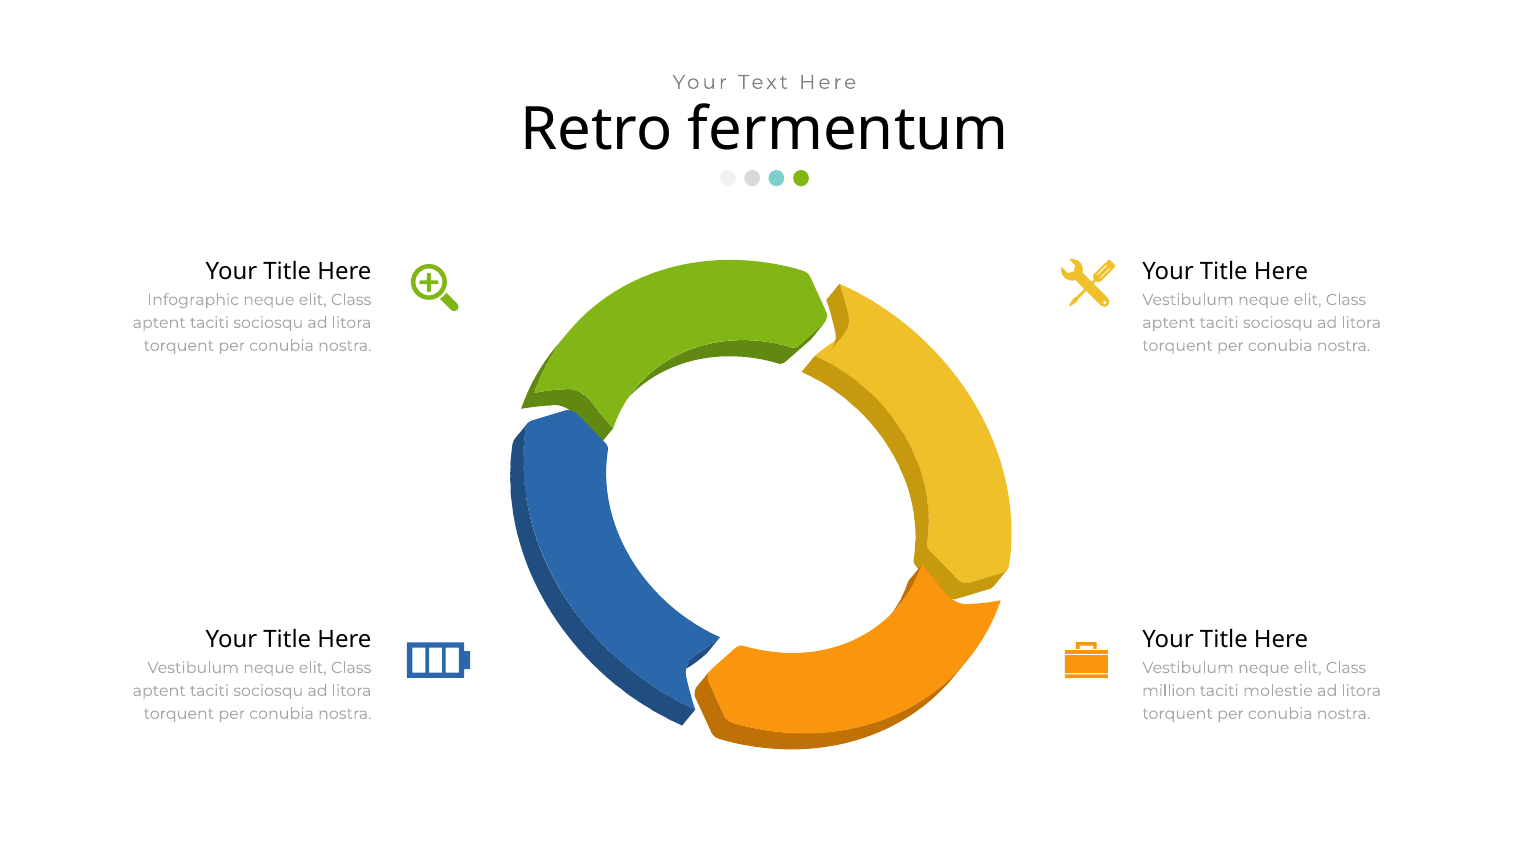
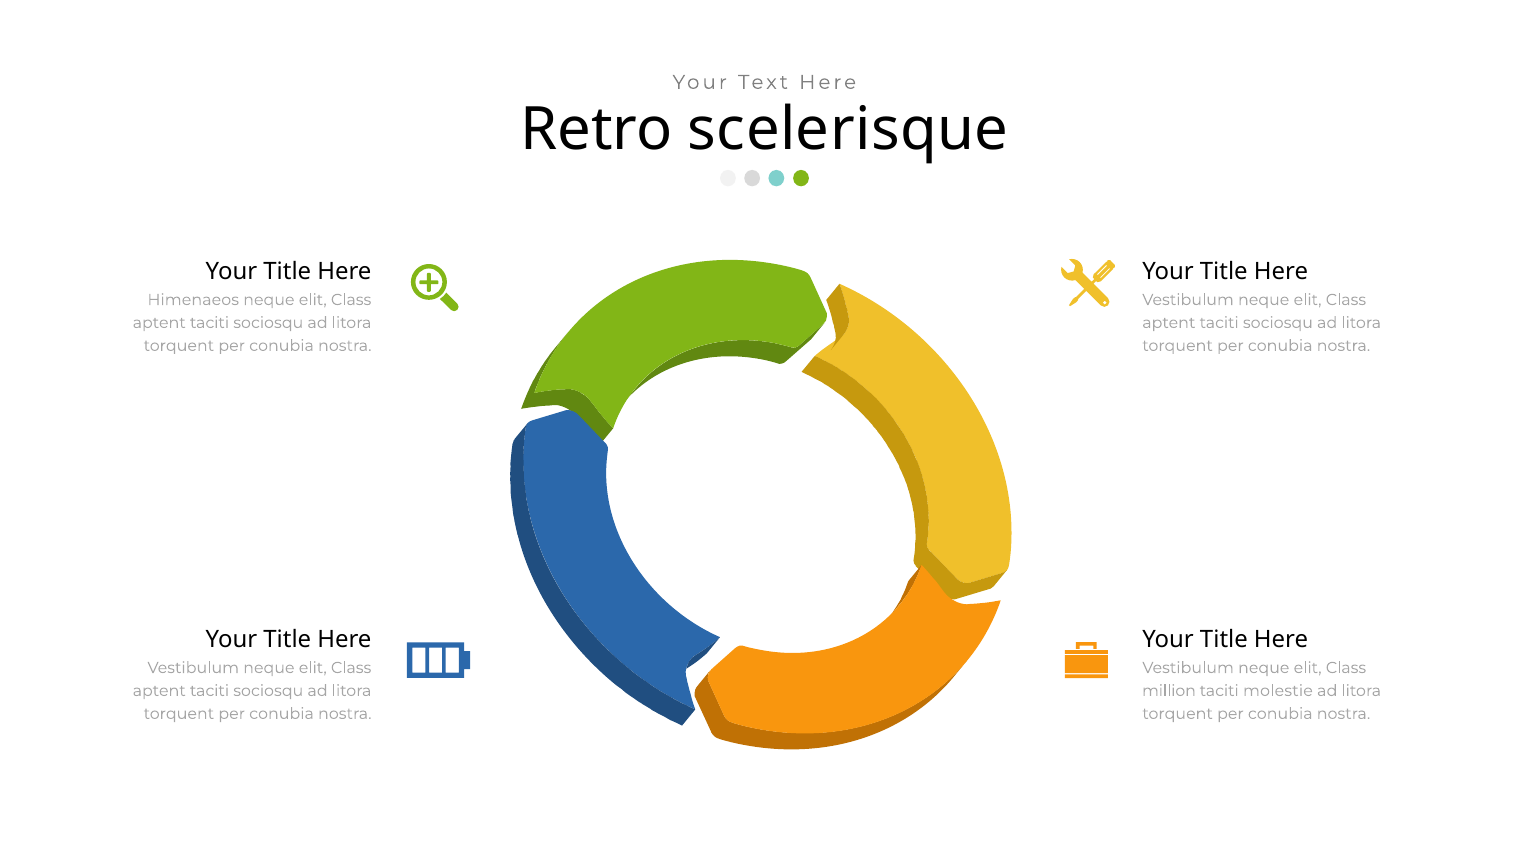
fermentum: fermentum -> scelerisque (848, 130)
Infographic: Infographic -> Himenaeos (193, 300)
